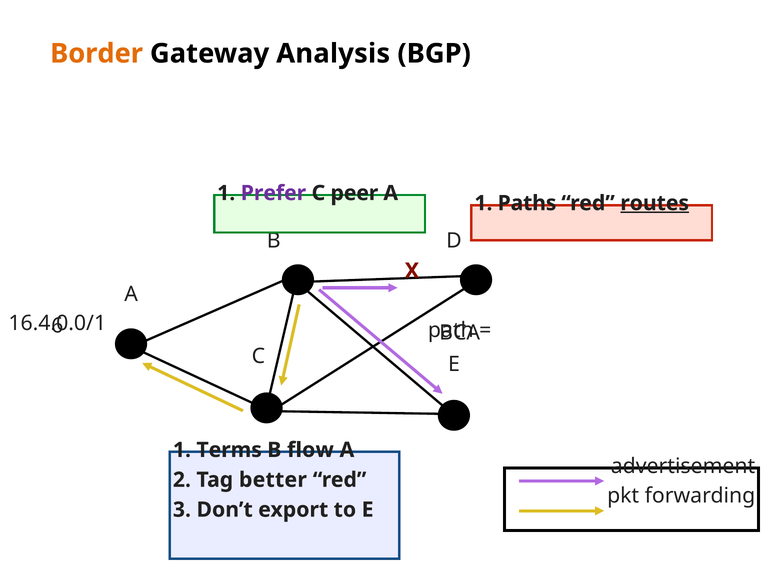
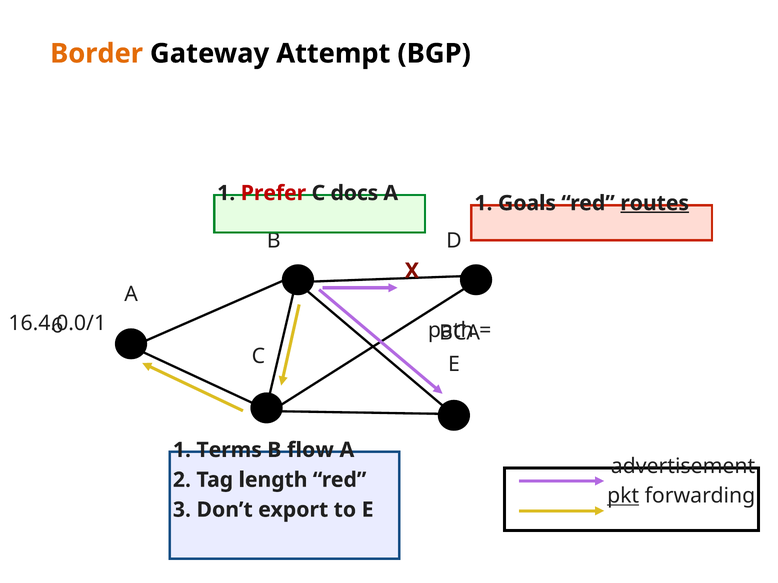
Analysis: Analysis -> Attempt (333, 54)
Prefer colour: purple -> red (273, 193)
peer: peer -> docs (354, 193)
Paths: Paths -> Goals (527, 203)
better: better -> length (273, 480)
pkt underline: none -> present (623, 496)
